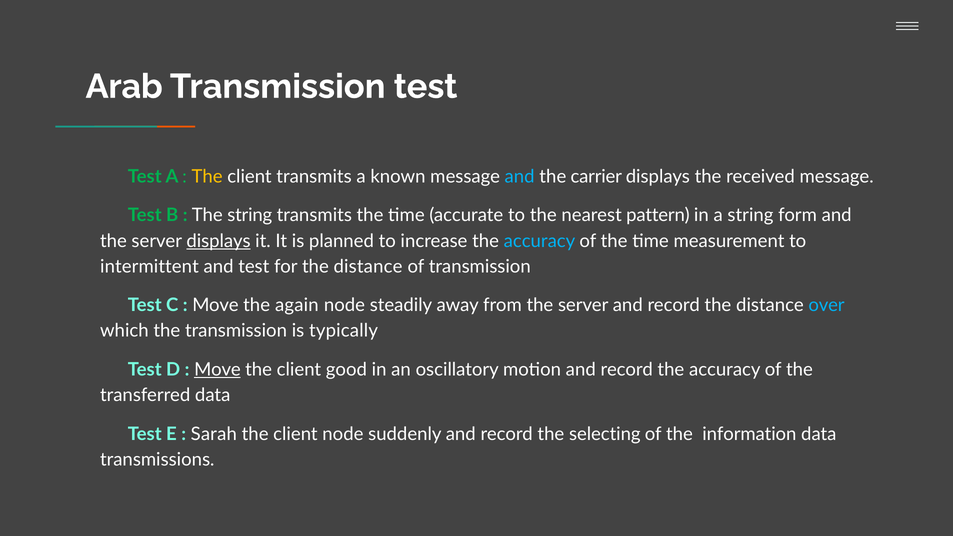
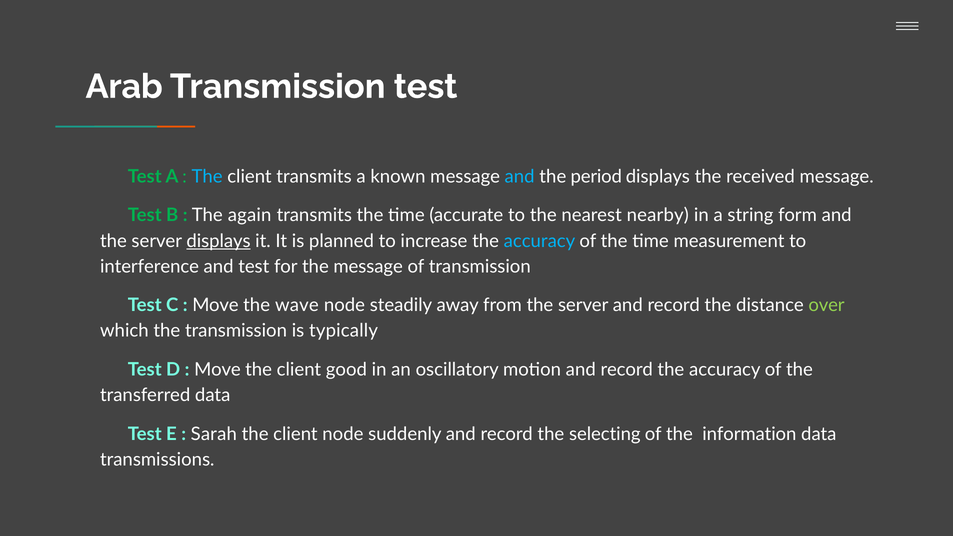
The colour: yellow -> light blue (207, 177)
carrier: carrier -> period (596, 177)
The string: string -> again (250, 215)
pattern: pattern -> nearby (658, 215)
intermittent: intermittent -> interference (150, 267)
for the distance: distance -> message (368, 267)
again: again -> wave (297, 305)
over colour: light blue -> light green (826, 305)
Move underline: present -> none (217, 370)
